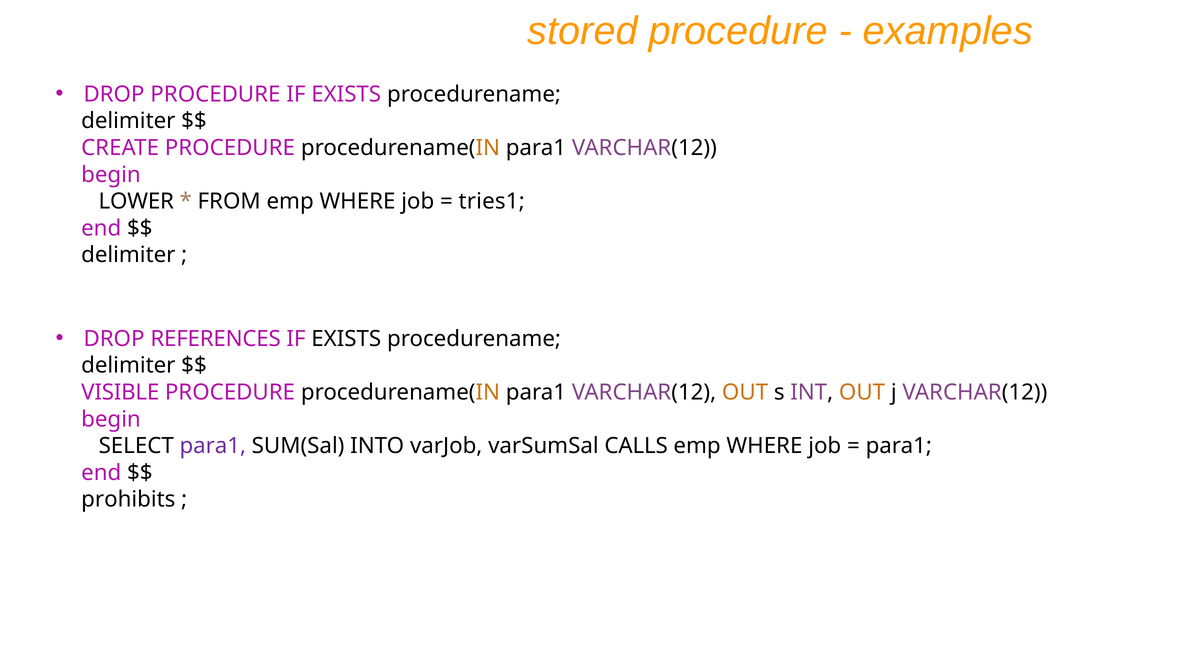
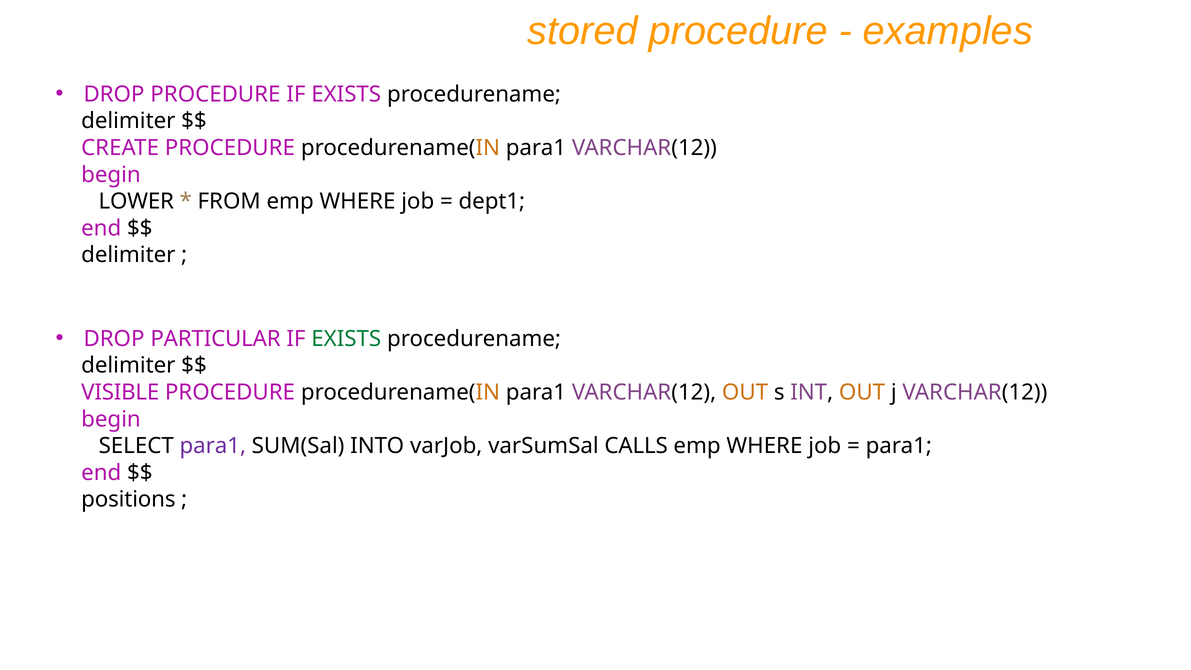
tries1: tries1 -> dept1 (492, 201)
REFERENCES: REFERENCES -> PARTICULAR (216, 339)
EXISTS colour: black -> green (346, 339)
prohibits: prohibits -> positions (128, 500)
